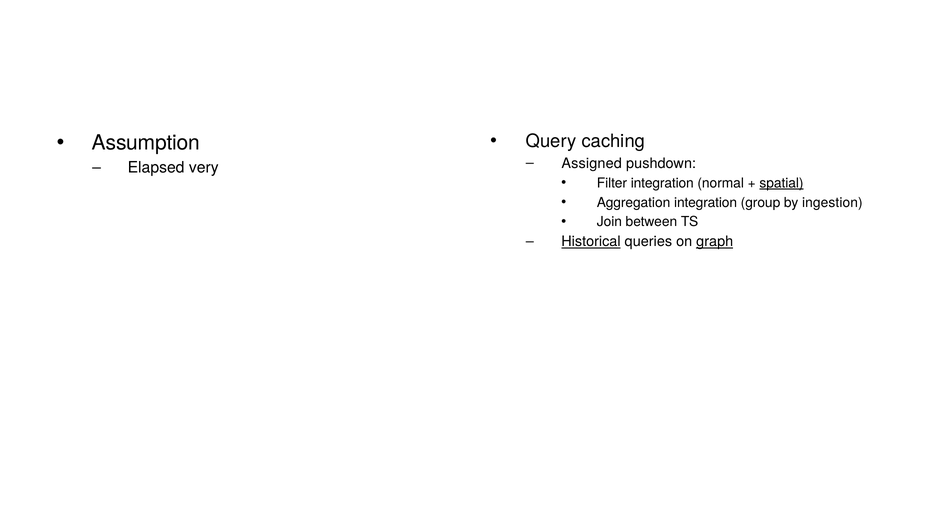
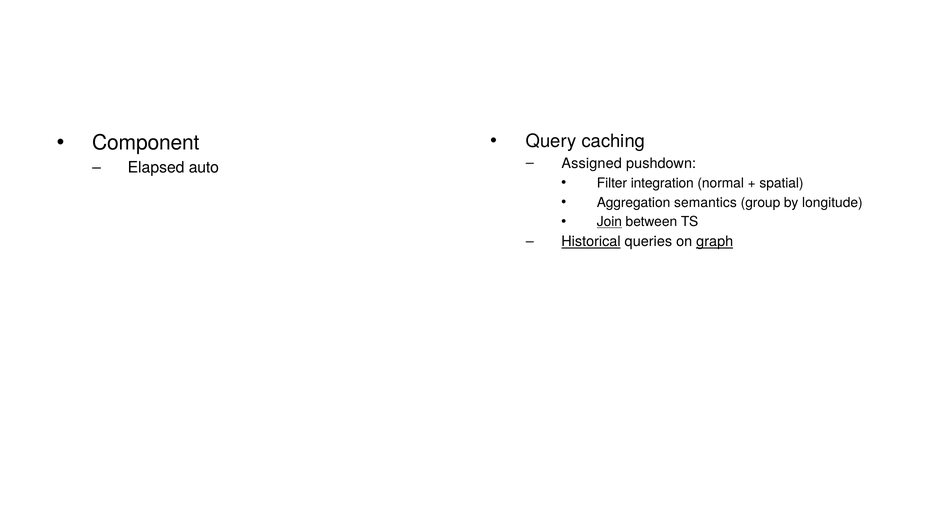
Assumption: Assumption -> Component (146, 143)
very: very -> auto (204, 168)
spatial underline: present -> none (782, 183)
Aggregation integration: integration -> semantics (705, 203)
ingestion: ingestion -> longitude (832, 203)
Join underline: none -> present (609, 222)
